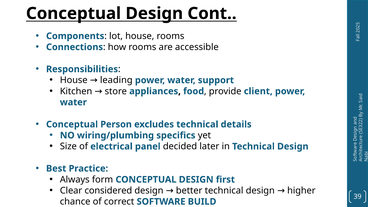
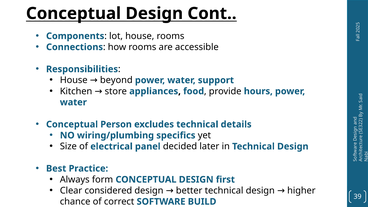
leading: leading -> beyond (116, 80)
client: client -> hours (258, 91)
